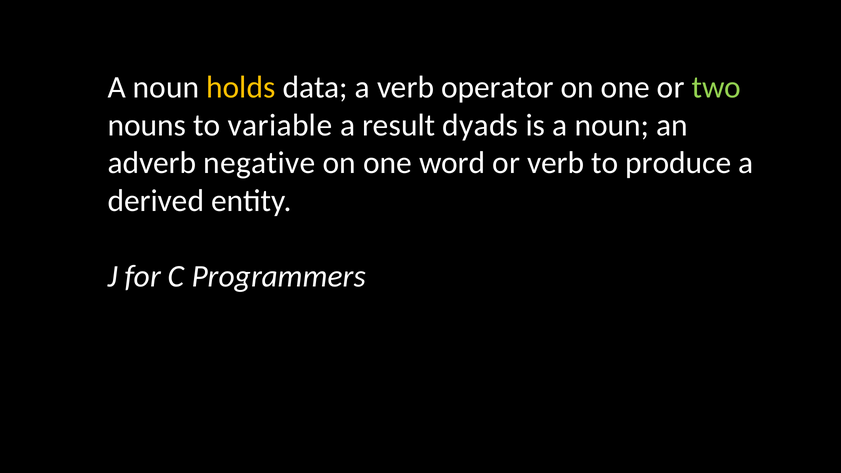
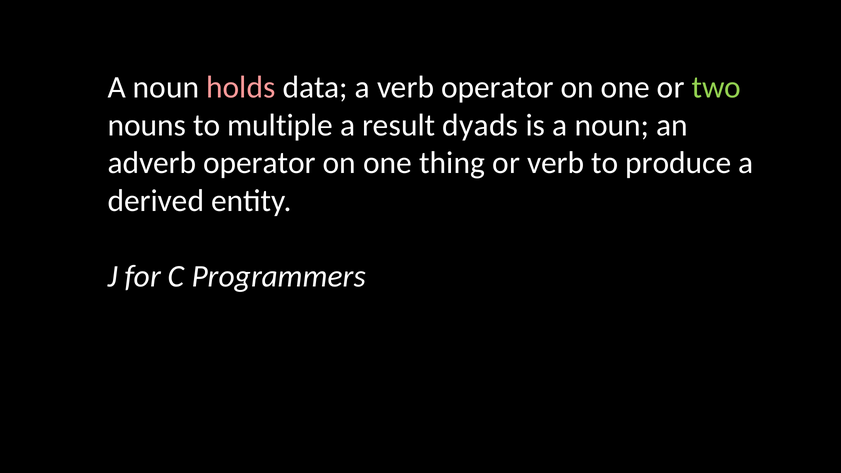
holds colour: yellow -> pink (241, 87)
variable: variable -> multiple (280, 125)
adverb negative: negative -> operator (260, 163)
word: word -> thing (452, 163)
